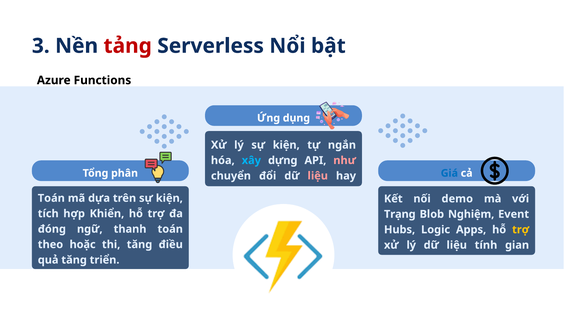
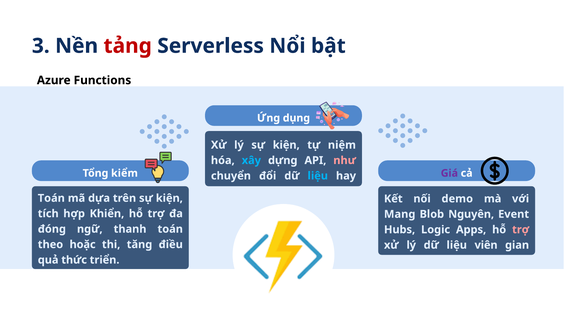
ngắn: ngắn -> niệm (342, 145)
phân: phân -> kiểm (124, 173)
Giá colour: blue -> purple (449, 173)
liệu colour: pink -> light blue (318, 176)
Trạng: Trạng -> Mang (400, 214)
Nghiệm: Nghiệm -> Nguyên (471, 214)
trợ colour: yellow -> pink (521, 230)
tính: tính -> viên (486, 245)
quả tăng: tăng -> thức (74, 260)
